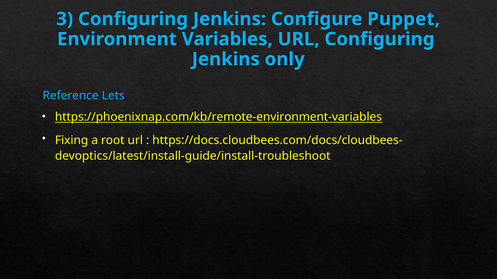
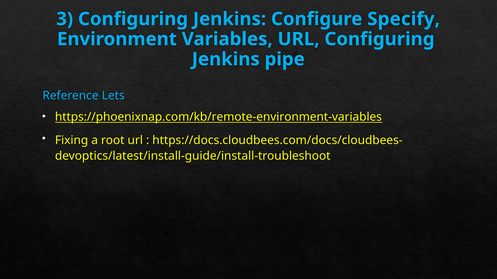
Puppet: Puppet -> Specify (404, 19)
only: only -> pipe (285, 59)
